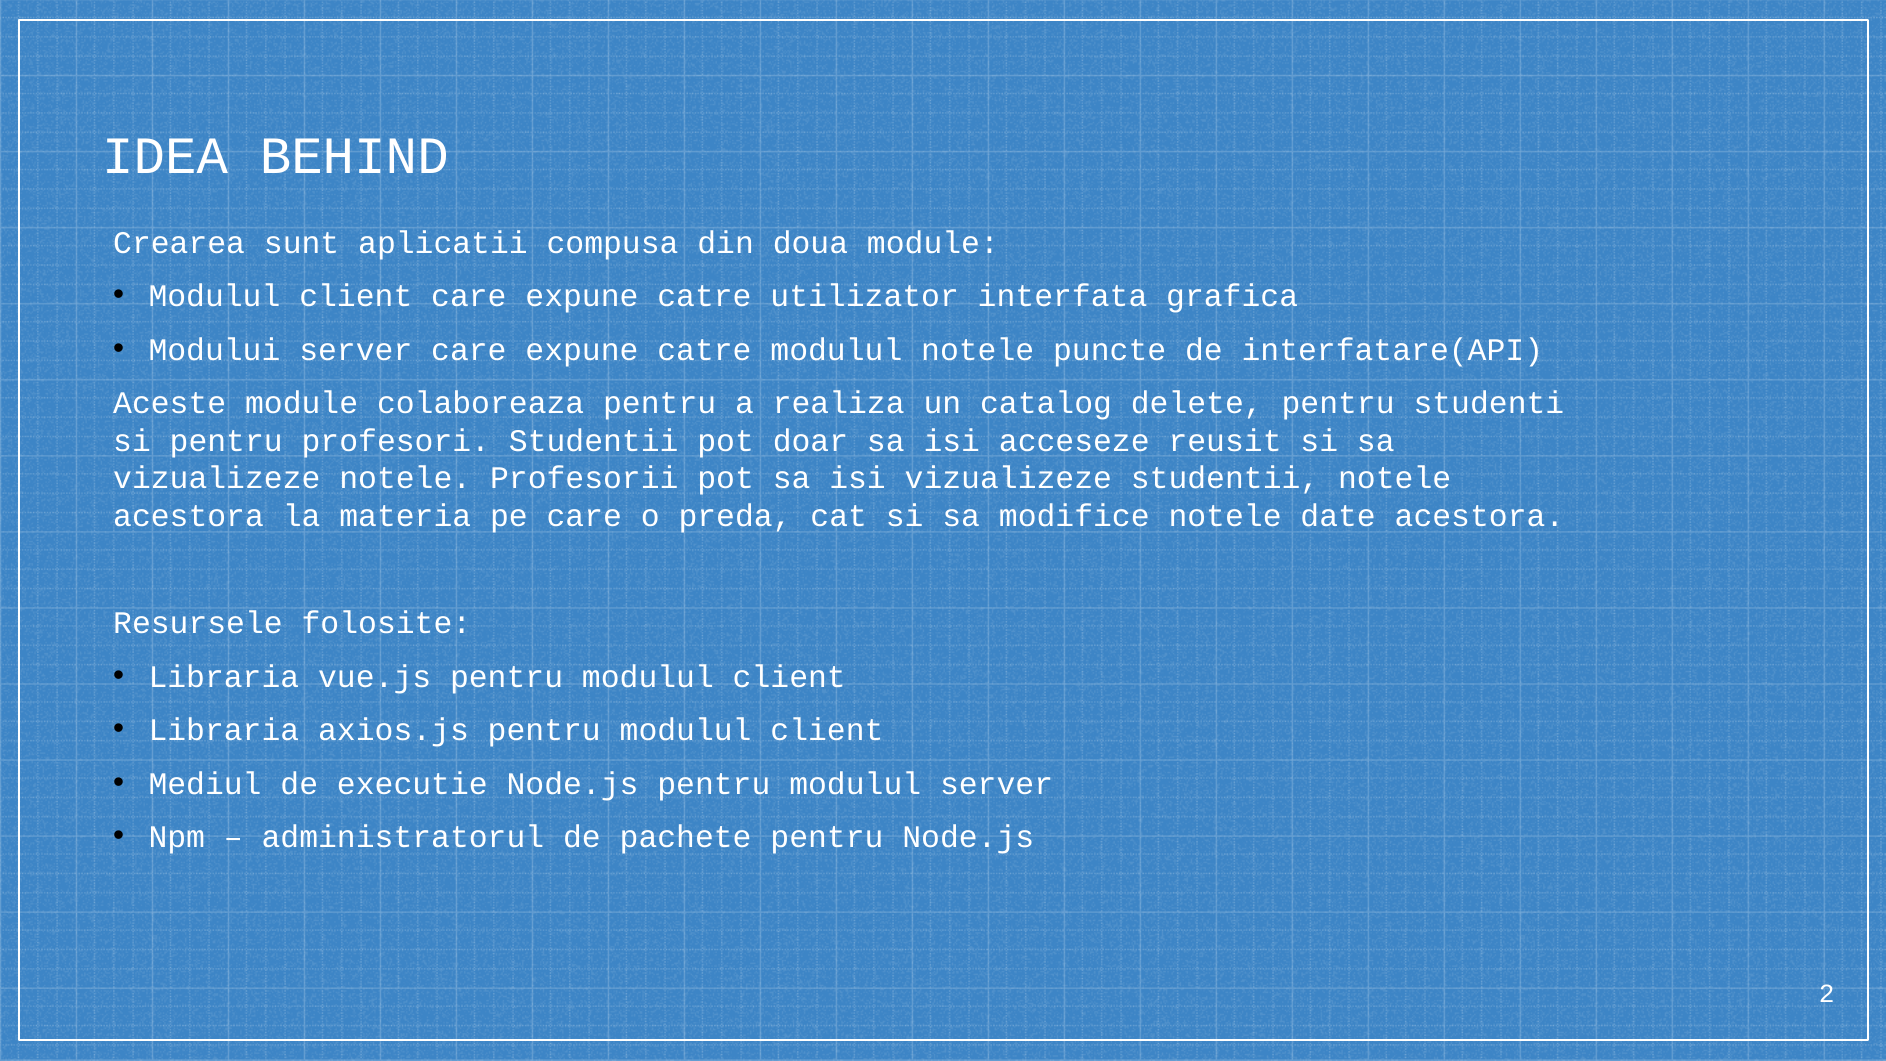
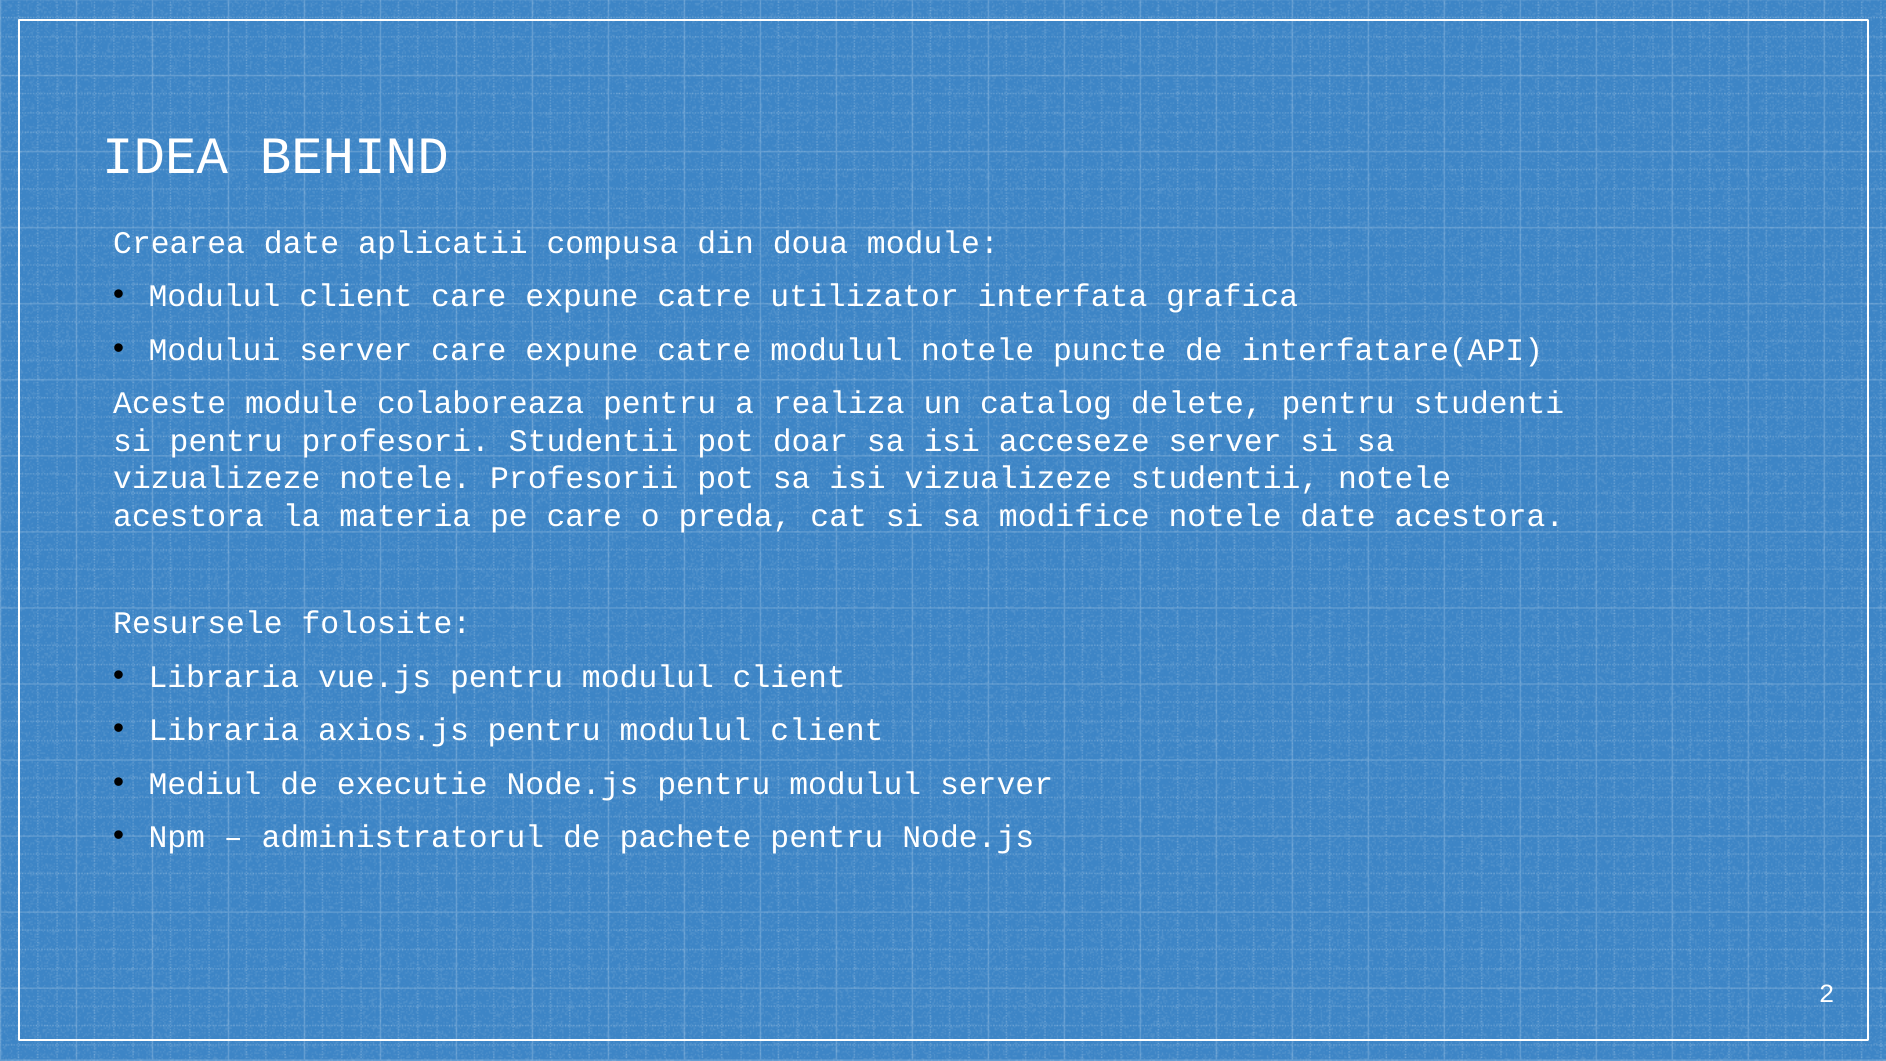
Crearea sunt: sunt -> date (302, 243)
acceseze reusit: reusit -> server (1225, 441)
